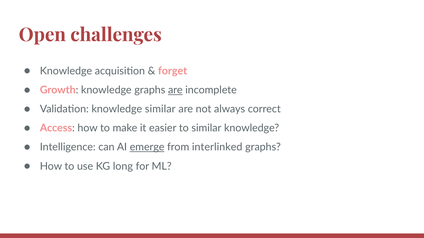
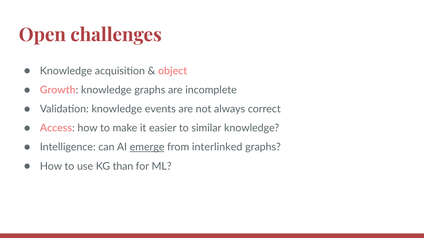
forget: forget -> object (173, 71)
are underline: present -> none (175, 90)
knowledge similar: similar -> events (160, 109)
long: long -> than (123, 167)
